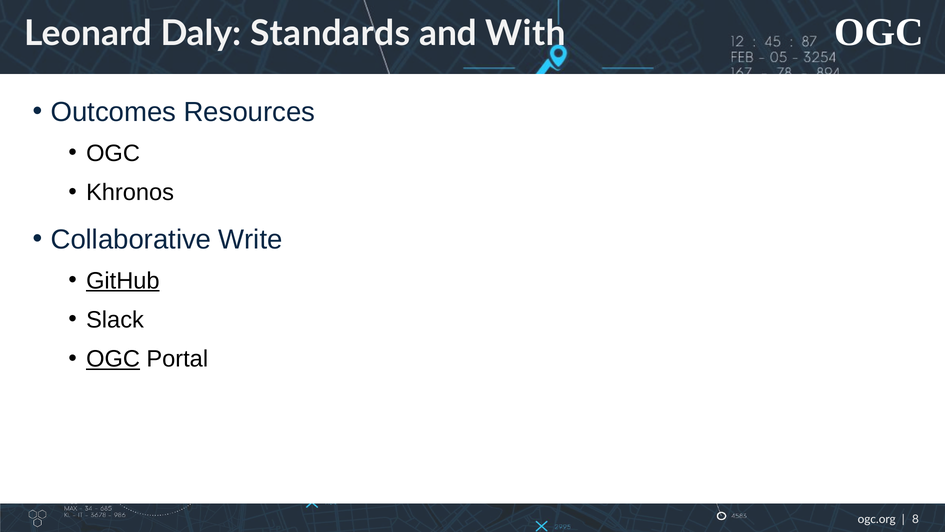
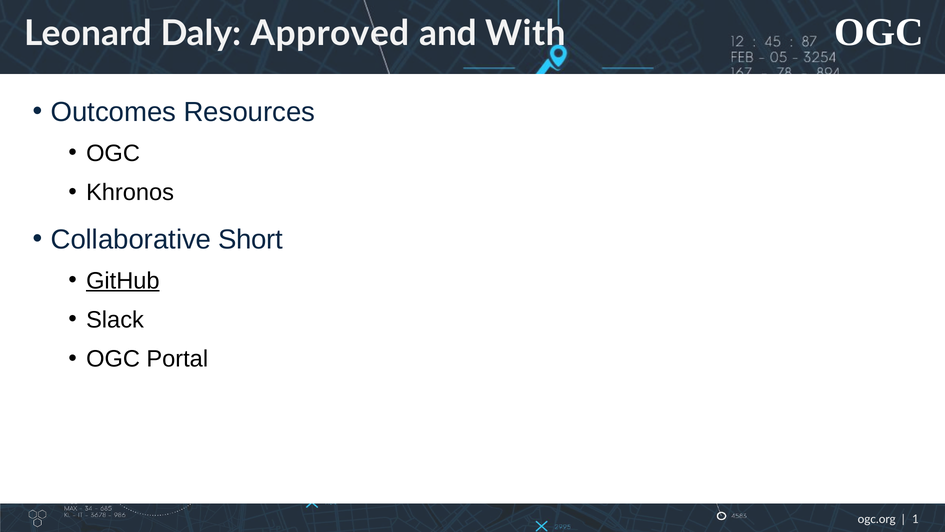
Standards: Standards -> Approved (330, 34)
Write: Write -> Short (251, 239)
OGC underline: present -> none (113, 359)
8: 8 -> 1 (915, 519)
